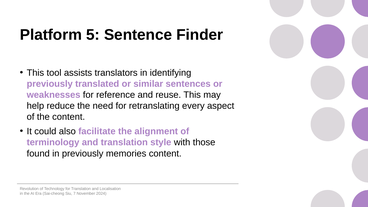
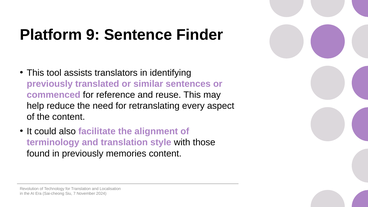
5: 5 -> 9 (93, 35)
weaknesses: weaknesses -> commenced (54, 95)
